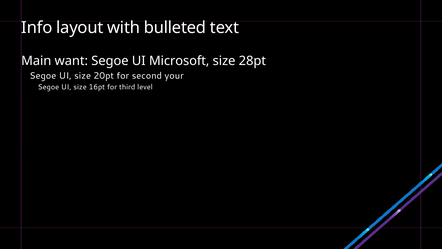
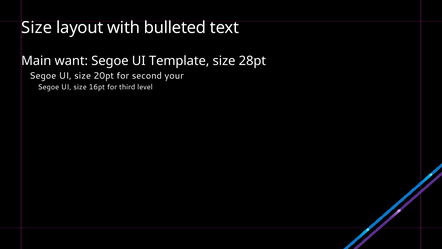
Info: Info -> Size (37, 28)
Microsoft: Microsoft -> Template (179, 61)
